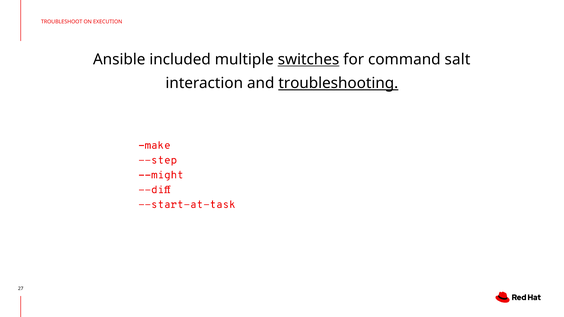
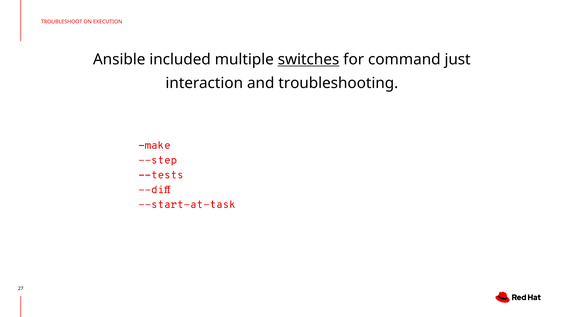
salt: salt -> just (458, 59)
troubleshooting underline: present -> none (338, 83)
--might: --might -> --tests (161, 175)
